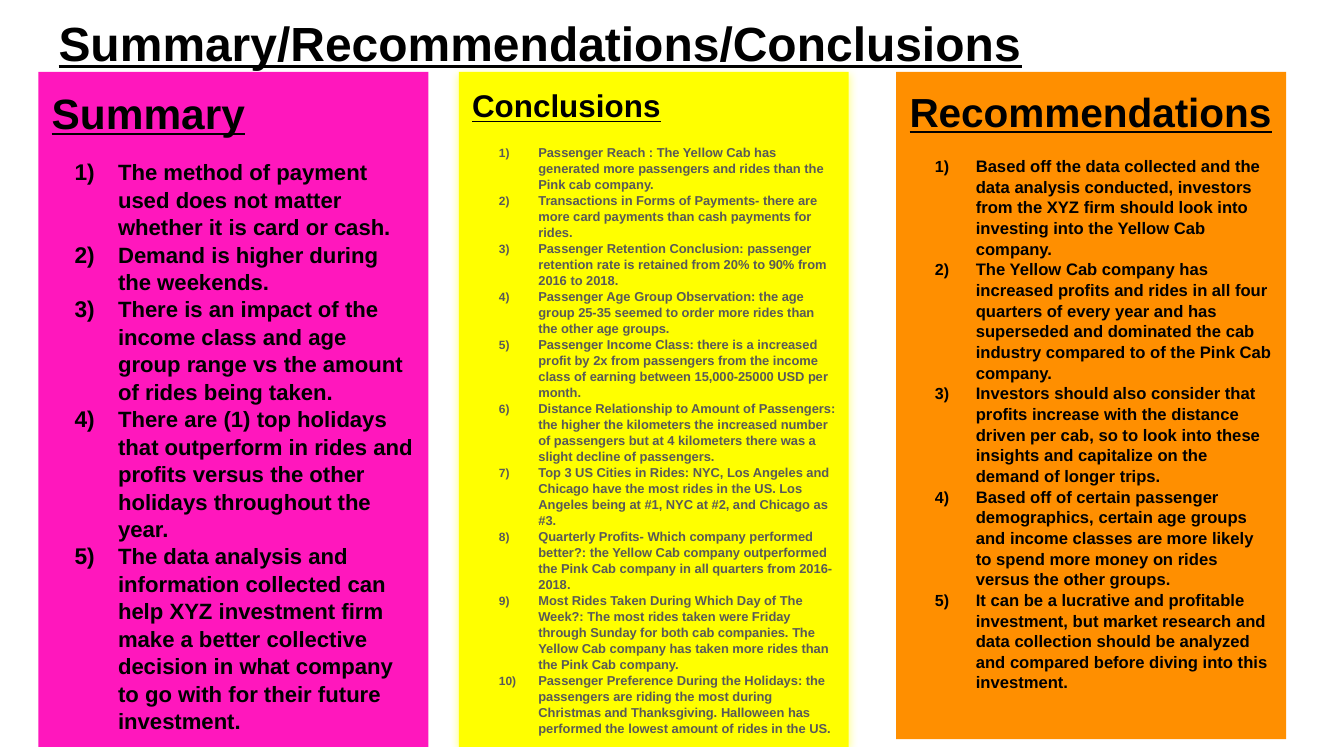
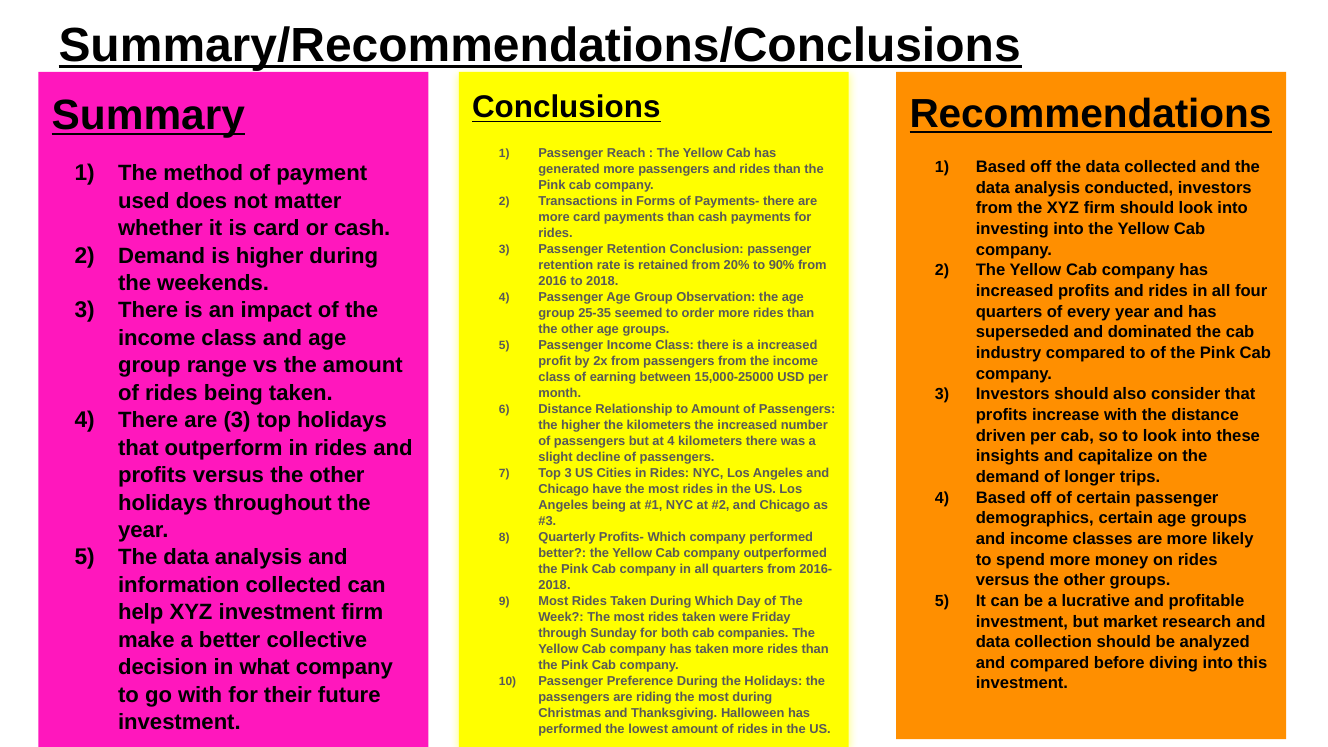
are 1: 1 -> 3 (237, 420)
